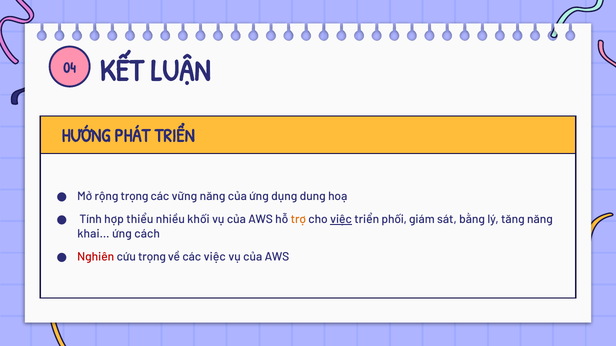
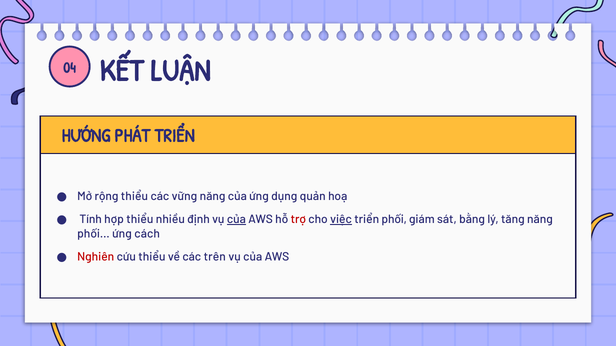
rộng trọng: trọng -> thiểu (134, 197)
dung: dung -> quản (313, 197)
khối: khối -> định (198, 220)
của underline: none -> present (236, 220)
trợ colour: orange -> red (298, 220)
khai…: khai… -> phối… (93, 234)
cứu trọng: trọng -> thiểu (152, 257)
các việc: việc -> trên (215, 257)
